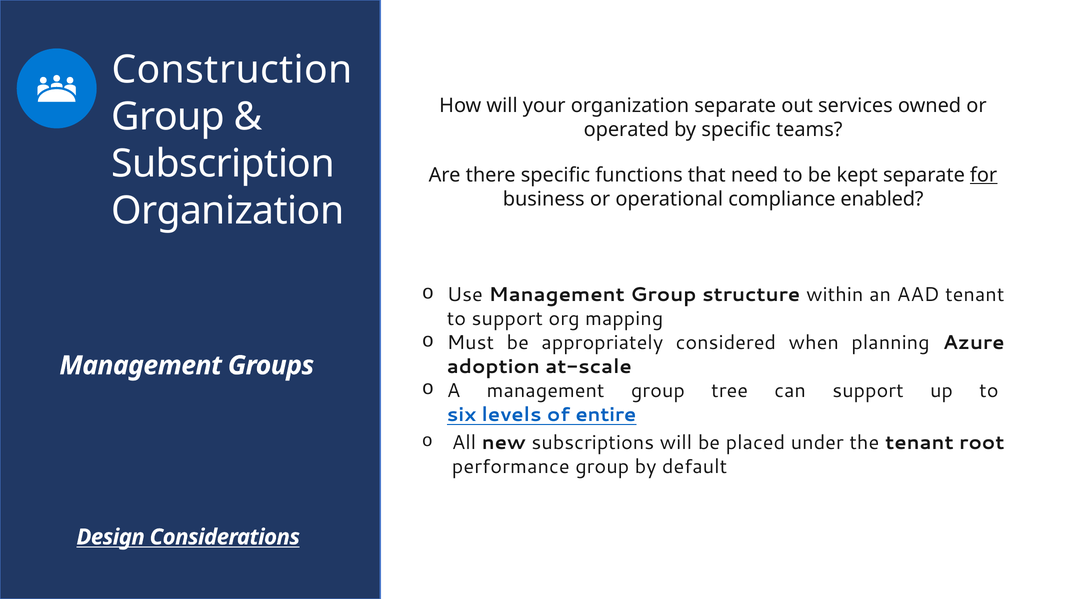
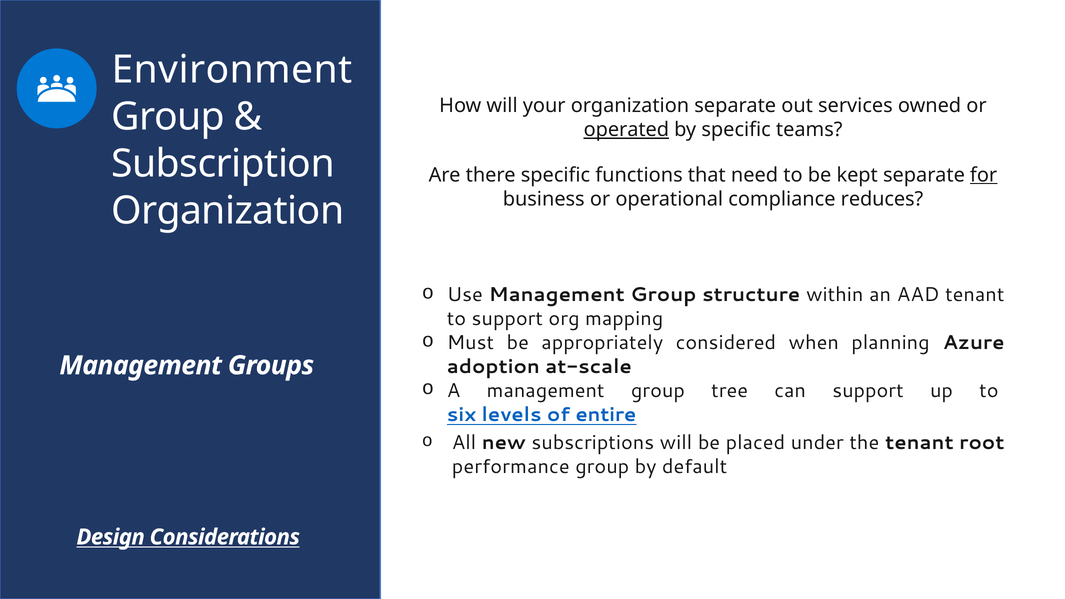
Construction: Construction -> Environment (232, 70)
operated underline: none -> present (626, 130)
enabled: enabled -> reduces (882, 199)
